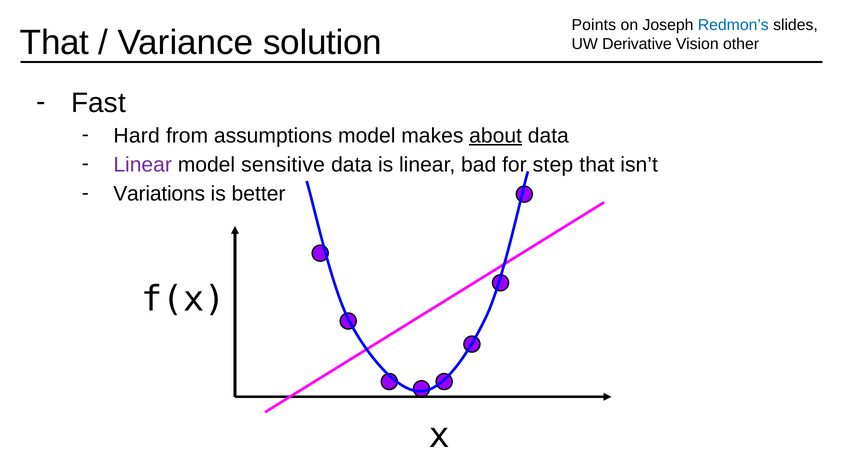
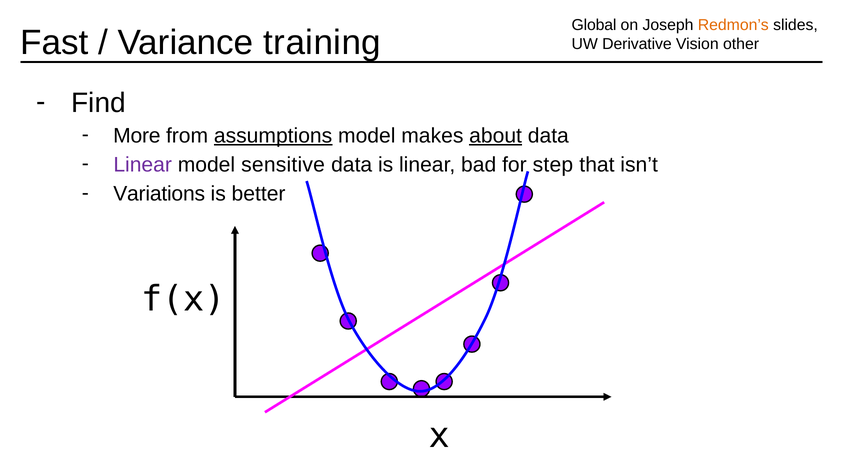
Points: Points -> Global (594, 25)
Redmon’s colour: blue -> orange (733, 25)
That: That -> Fast (54, 43)
solution: solution -> training (322, 43)
Fast: Fast -> Find (99, 103)
Hard: Hard -> More (137, 136)
assumptions underline: none -> present (273, 136)
